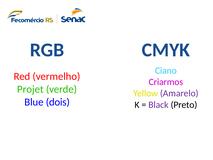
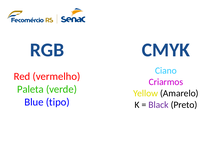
Projet: Projet -> Paleta (30, 89)
Amarelo colour: purple -> black (179, 93)
dois: dois -> tipo (58, 102)
